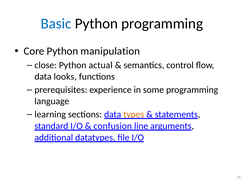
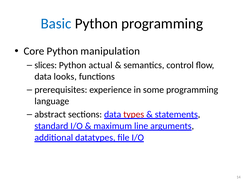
close: close -> slices (46, 65)
learning: learning -> abstract (50, 114)
types colour: orange -> red (134, 114)
confusion: confusion -> maximum (113, 126)
